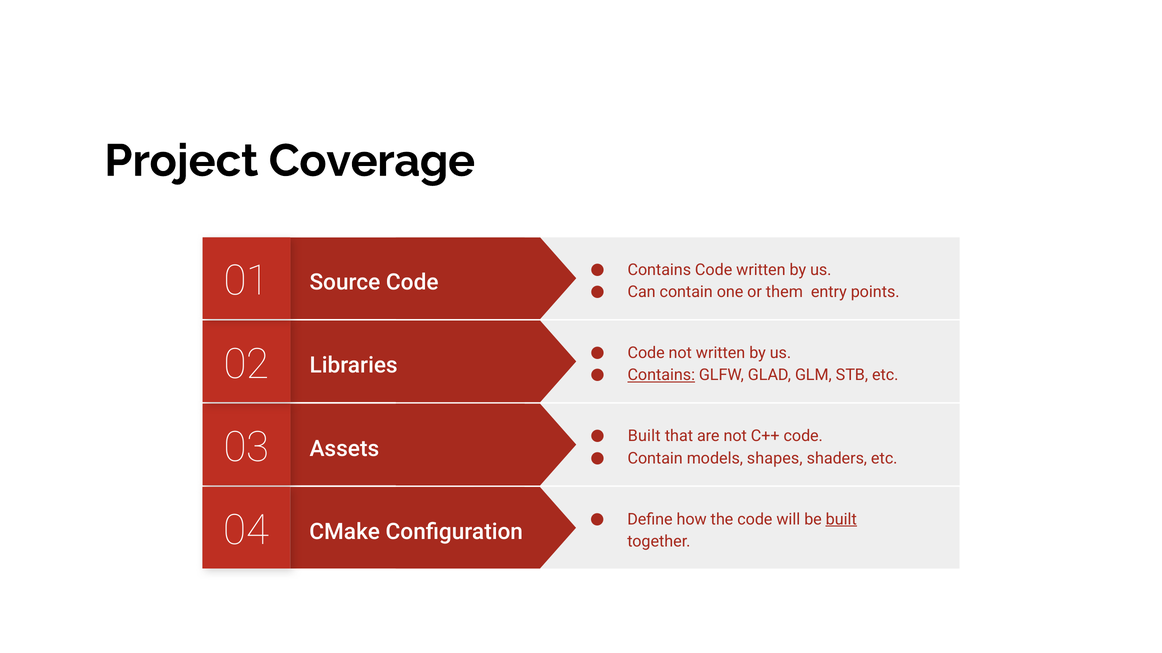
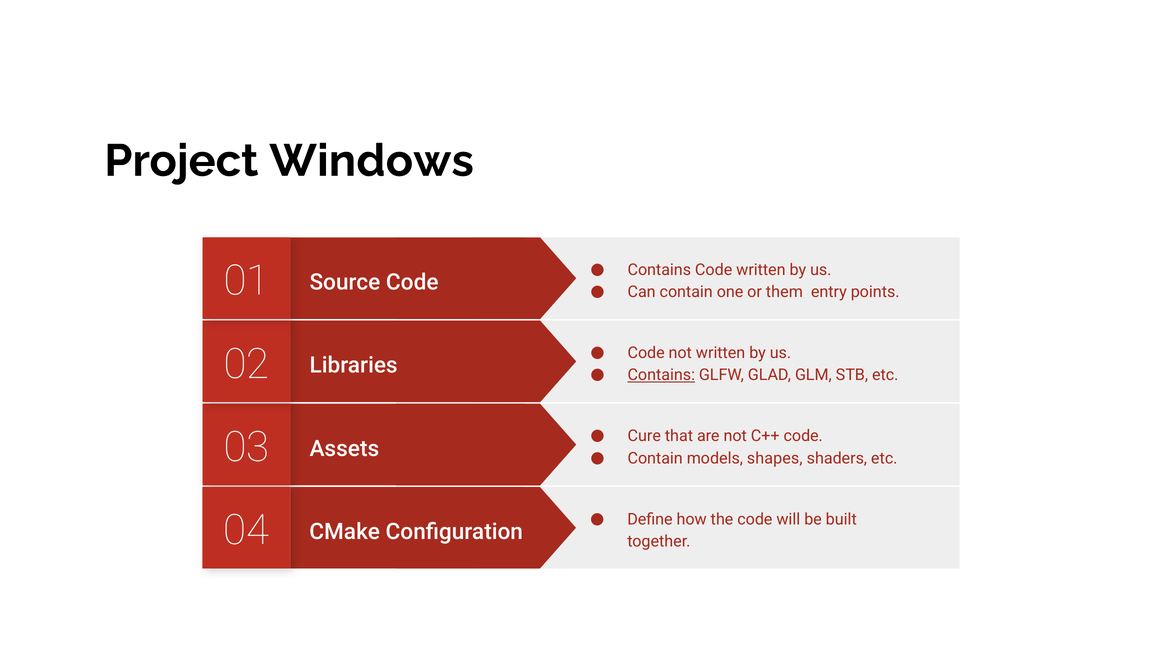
Coverage: Coverage -> Windows (372, 161)
Built: Built -> Cure (644, 436)
built underline: present -> none (841, 520)
